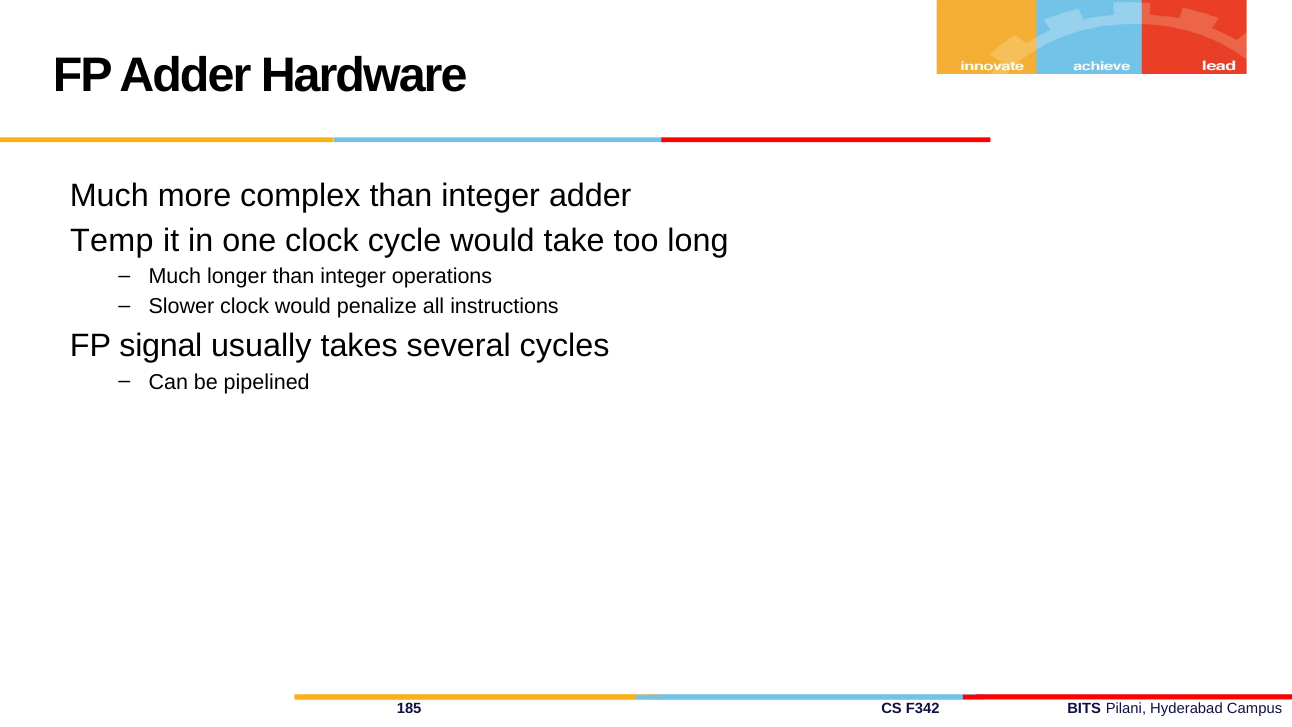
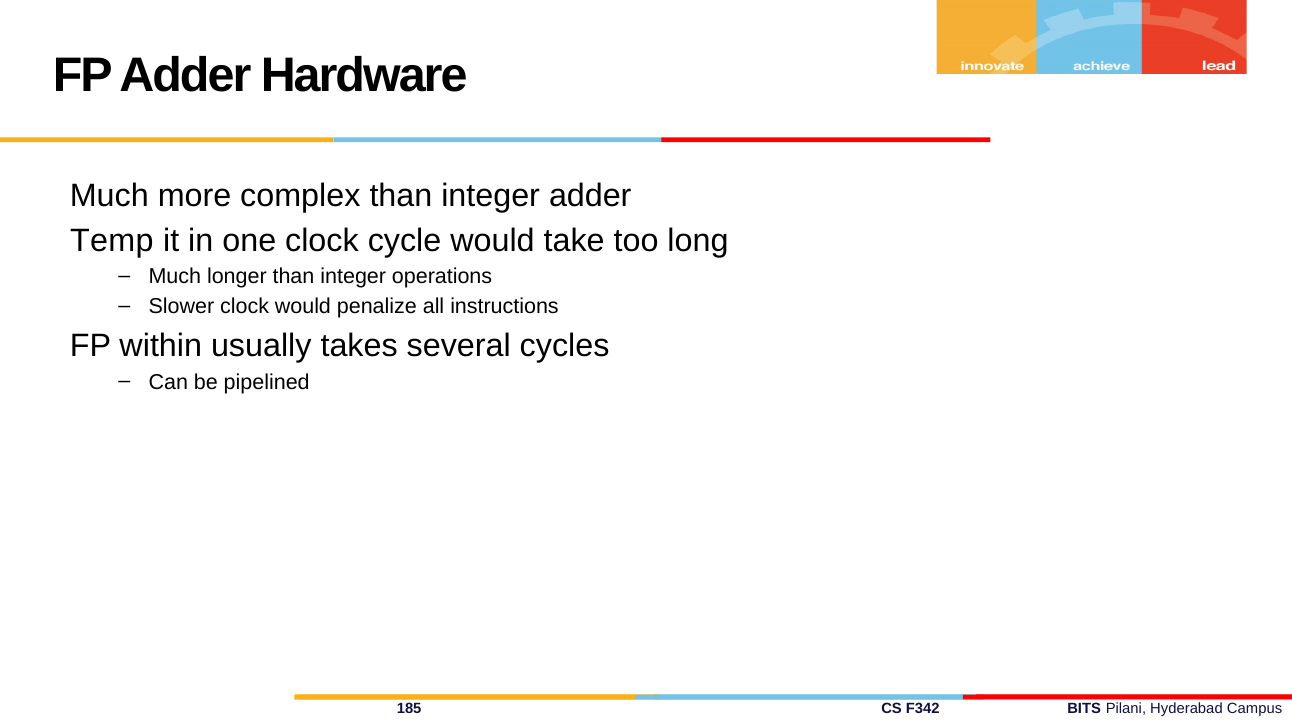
signal: signal -> within (161, 346)
